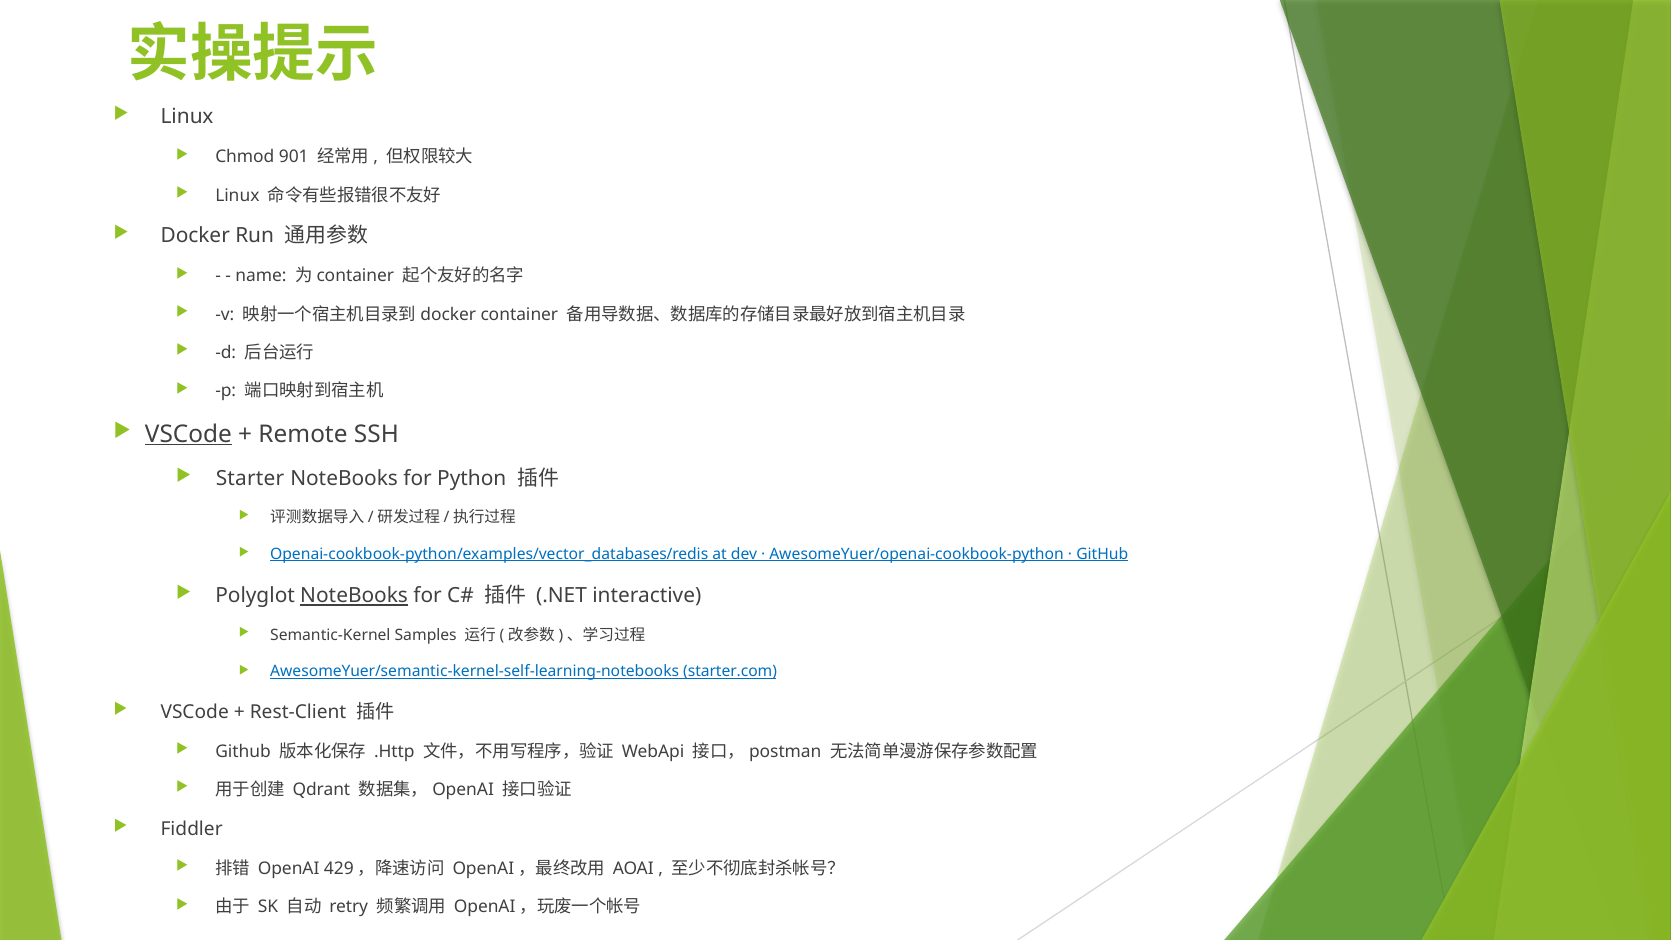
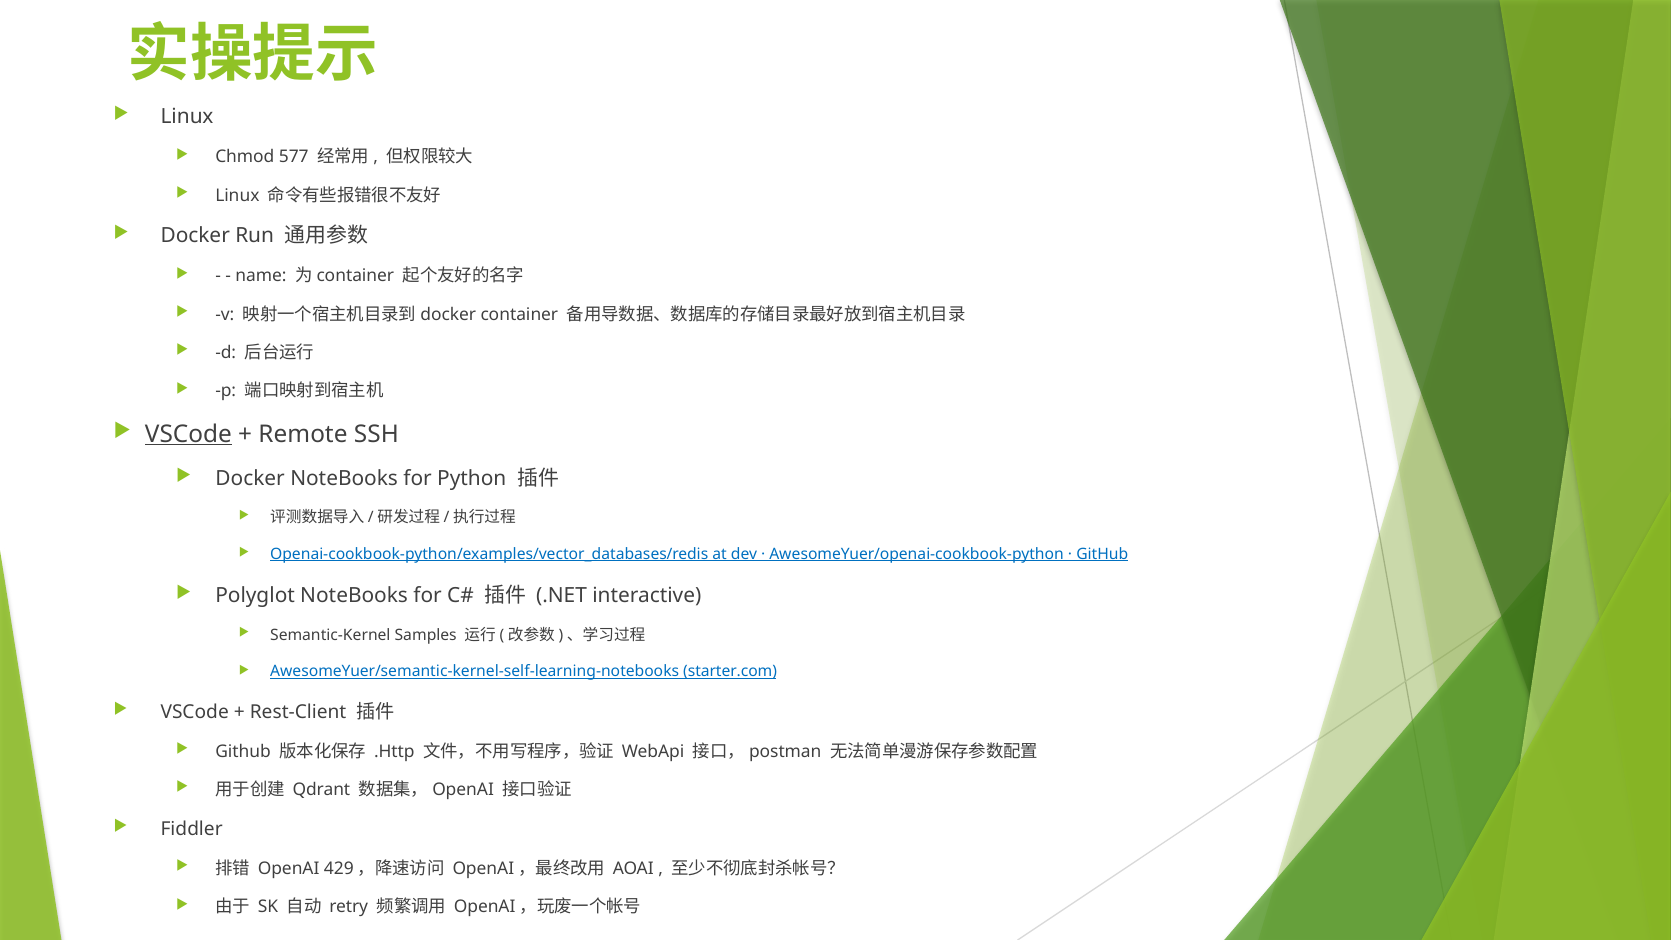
901: 901 -> 577 (294, 157)
Starter: Starter -> Docker (250, 479)
NoteBooks underline: present -> none (354, 596)
